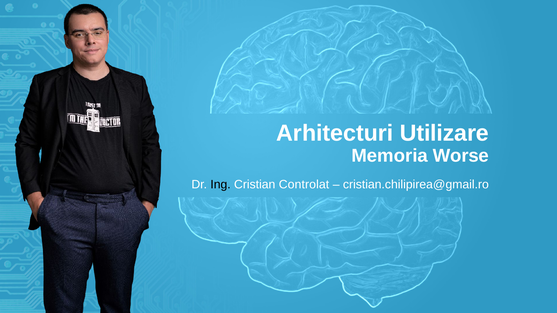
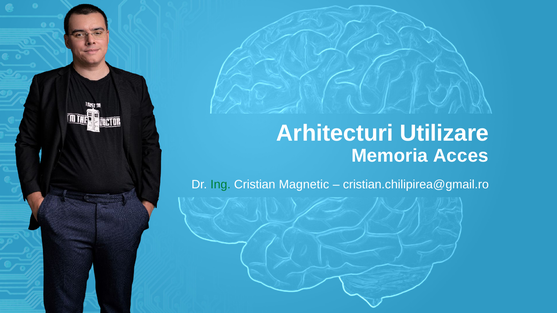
Worse: Worse -> Acces (461, 156)
Ing colour: black -> green (221, 185)
Controlat: Controlat -> Magnetic (304, 185)
